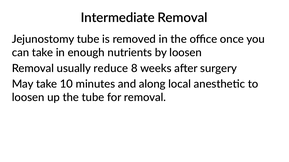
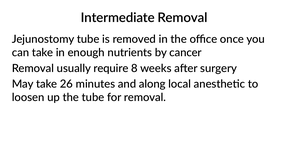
by loosen: loosen -> cancer (186, 53)
reduce: reduce -> require (111, 69)
10: 10 -> 26 (66, 84)
